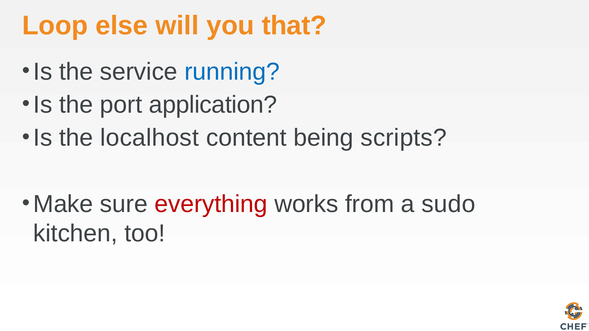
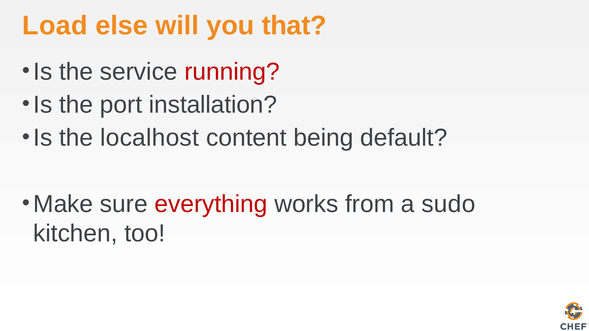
Loop: Loop -> Load (55, 25)
running colour: blue -> red (232, 72)
application: application -> installation (213, 105)
scripts: scripts -> default (404, 138)
